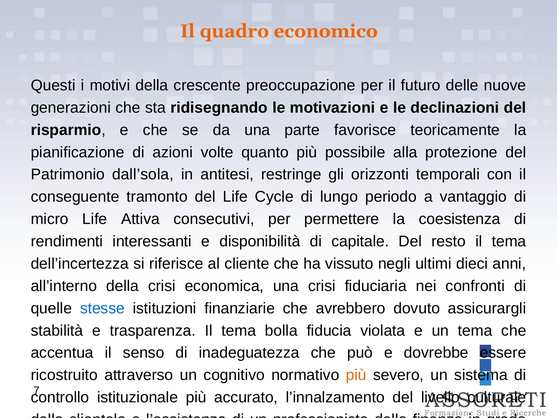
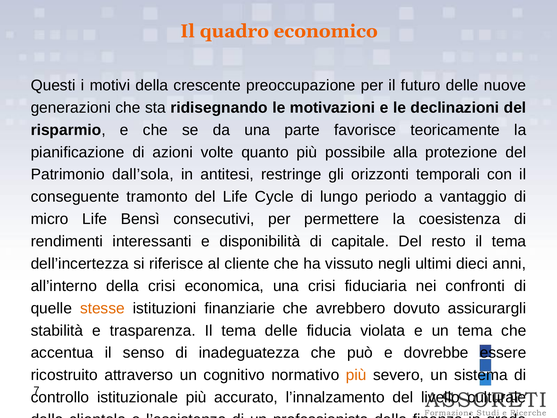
Attiva: Attiva -> Bensì (140, 219)
stesse colour: blue -> orange (102, 308)
tema bolla: bolla -> delle (281, 330)
